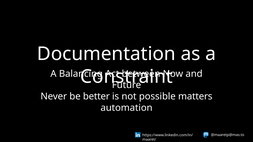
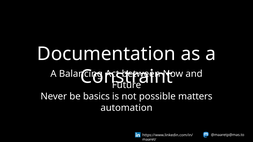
better: better -> basics (96, 97)
